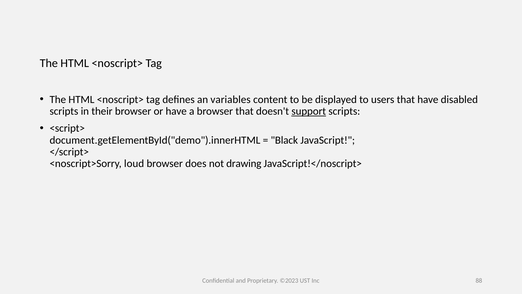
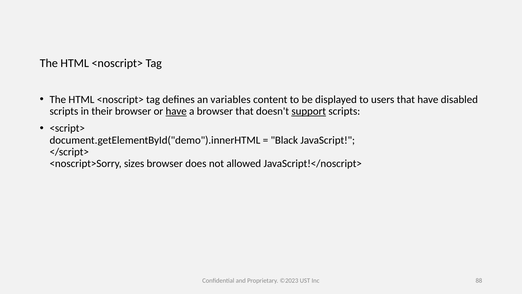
have underline: none -> present (176, 111)
loud: loud -> sizes (134, 164)
drawing: drawing -> allowed (244, 164)
